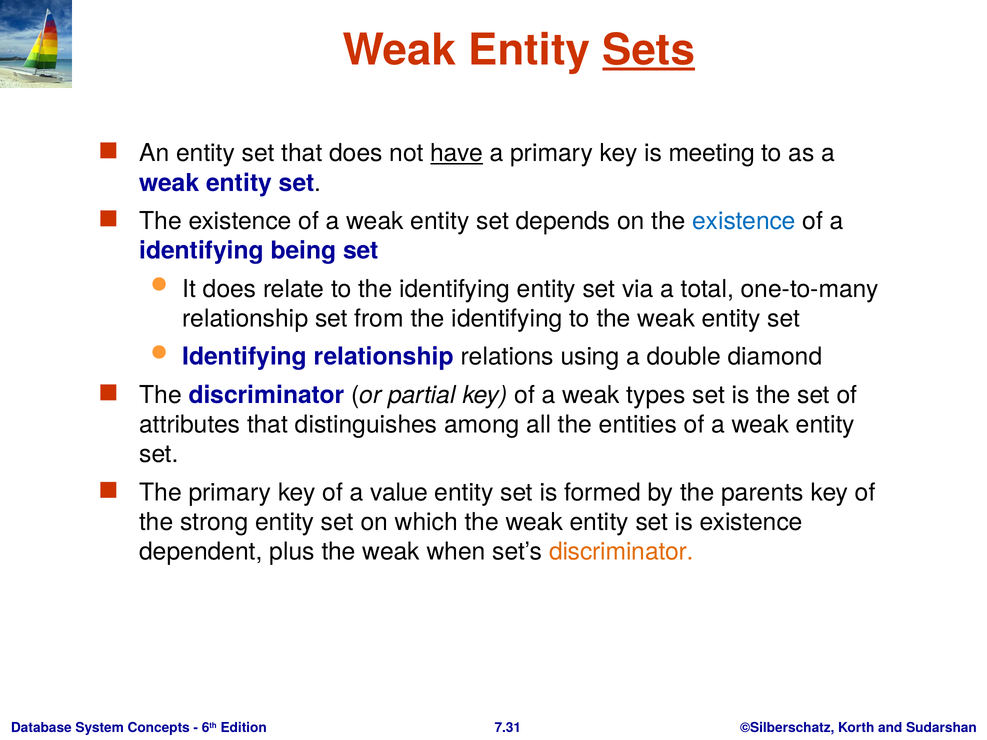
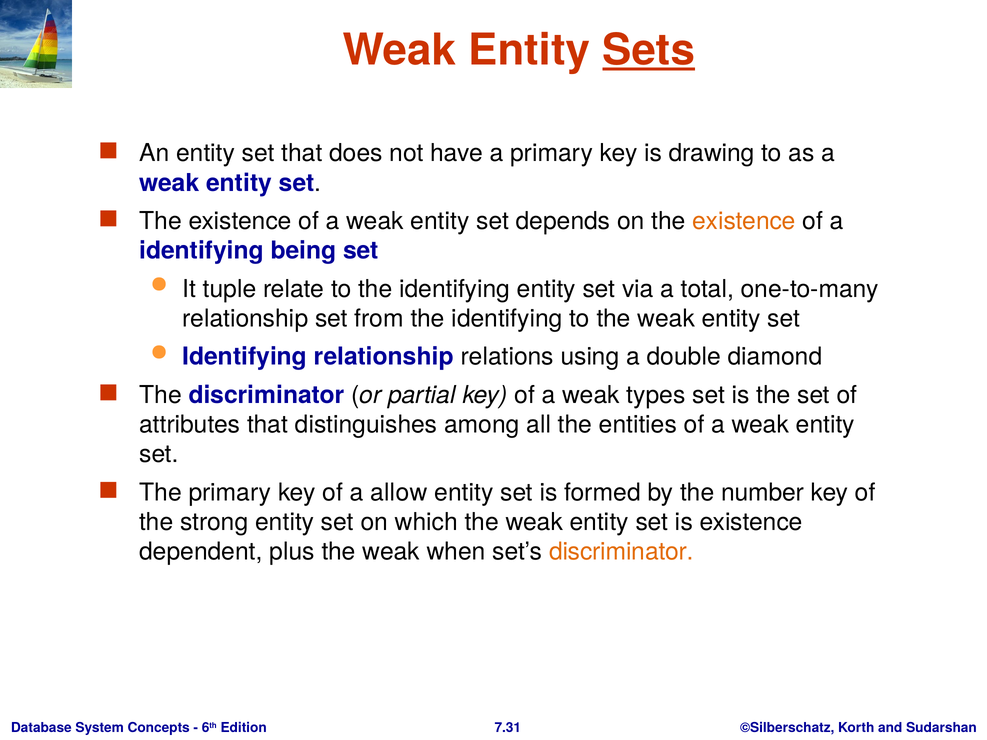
have underline: present -> none (457, 153)
meeting: meeting -> drawing (712, 153)
existence colour: blue -> orange (744, 221)
It does: does -> tuple (230, 289)
value: value -> allow (399, 493)
parents: parents -> number (763, 493)
